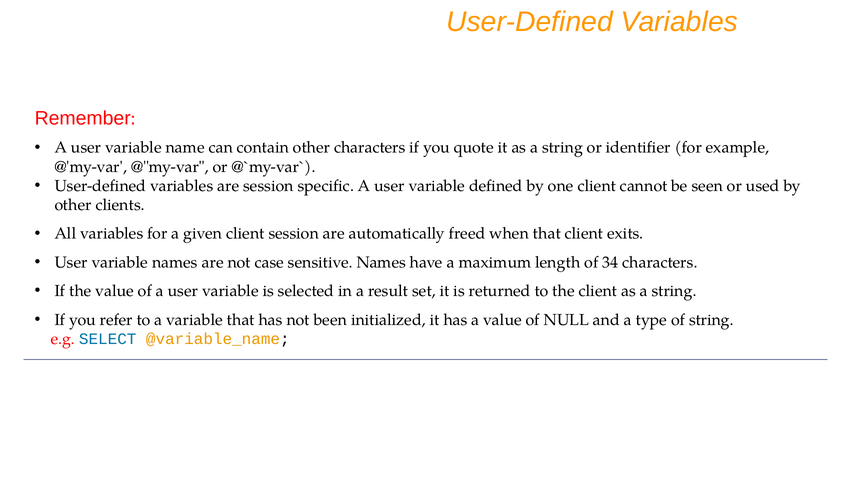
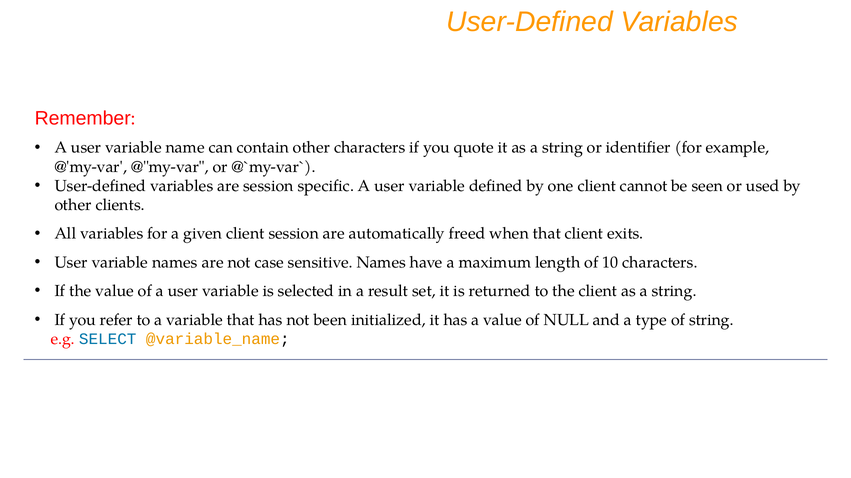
34: 34 -> 10 (610, 263)
